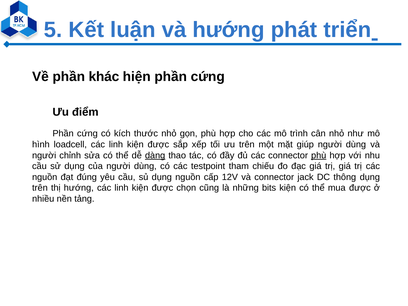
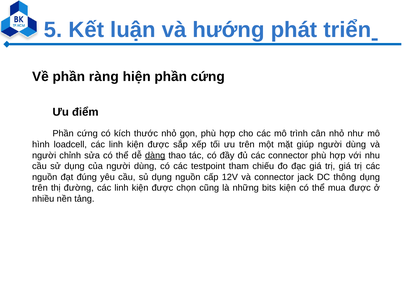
khác: khác -> ràng (104, 77)
phù underline: present -> none (319, 155)
thị hướng: hướng -> đường (79, 188)
